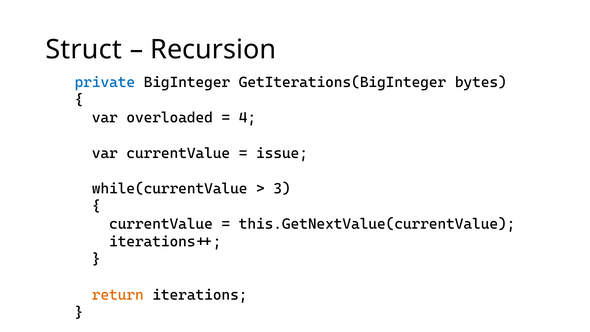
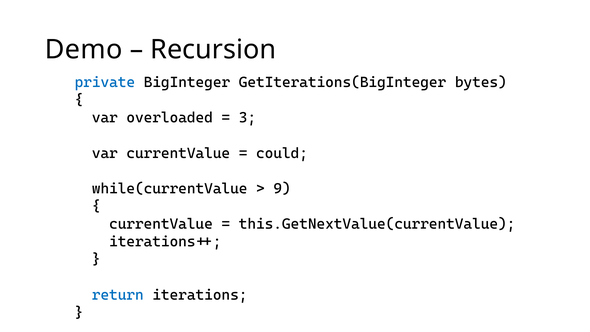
Struct: Struct -> Demo (84, 50)
4: 4 -> 3 (247, 118)
issue: issue -> could (282, 153)
3: 3 -> 9 (282, 189)
return colour: orange -> blue (118, 295)
